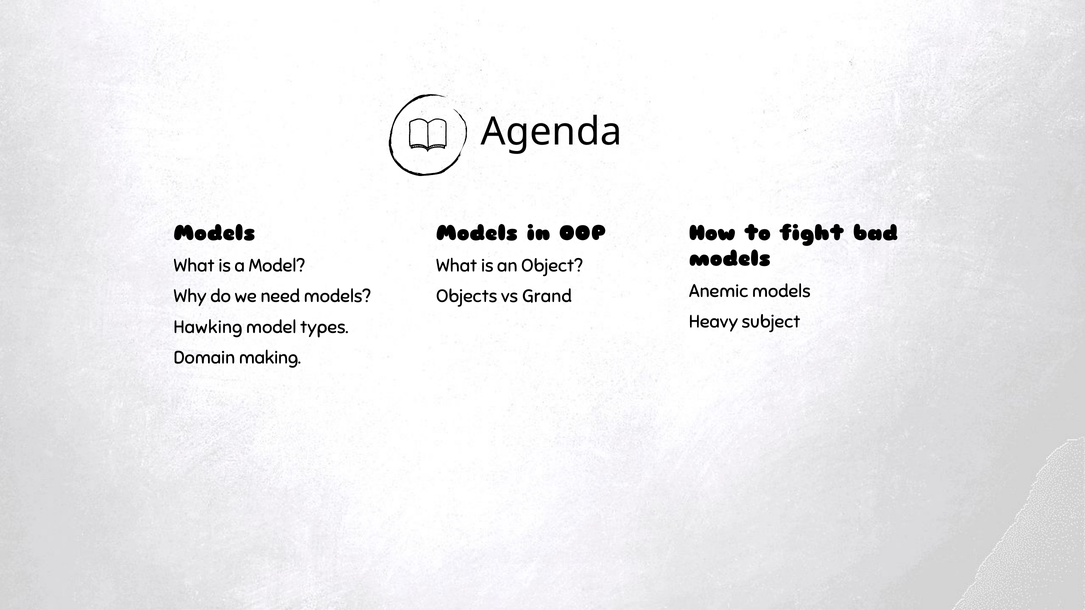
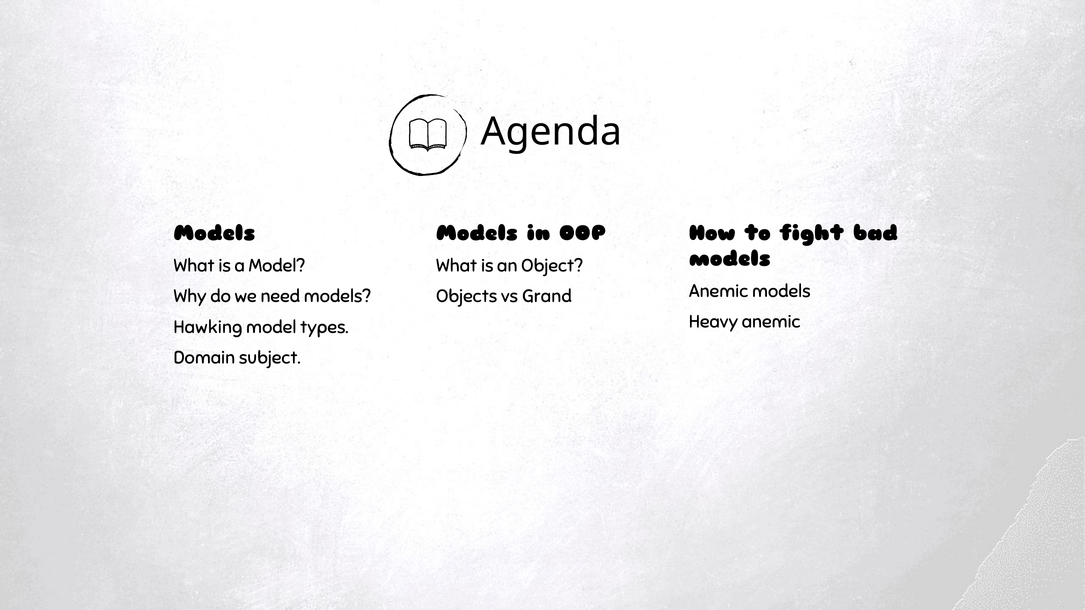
Heavy subject: subject -> anemic (771, 322)
making: making -> subject (270, 358)
